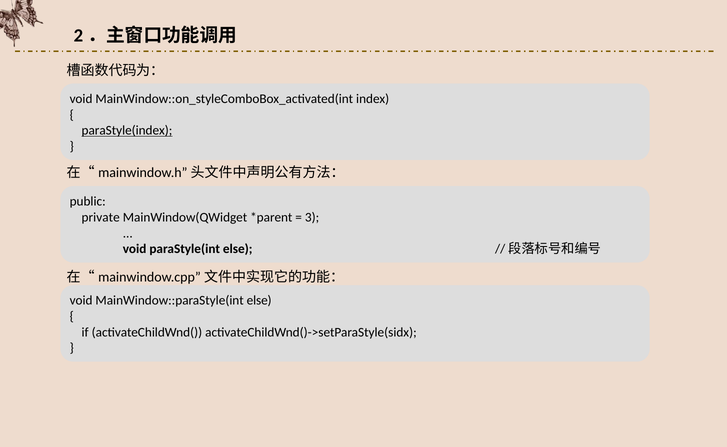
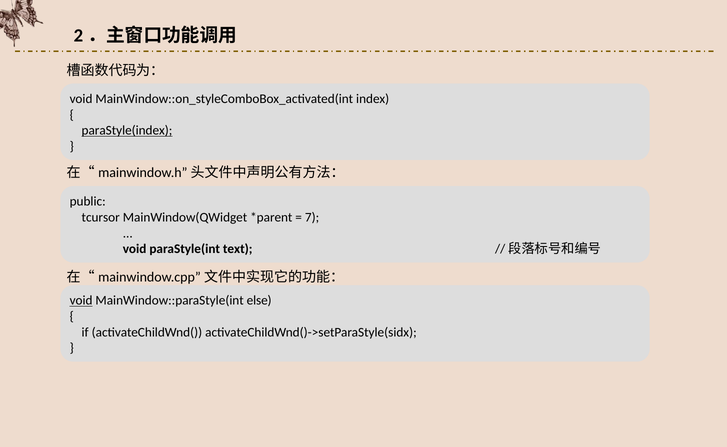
private: private -> tcursor (101, 217)
3: 3 -> 7 (312, 217)
paraStyle(int else: else -> text (238, 249)
void underline: none -> present (81, 301)
